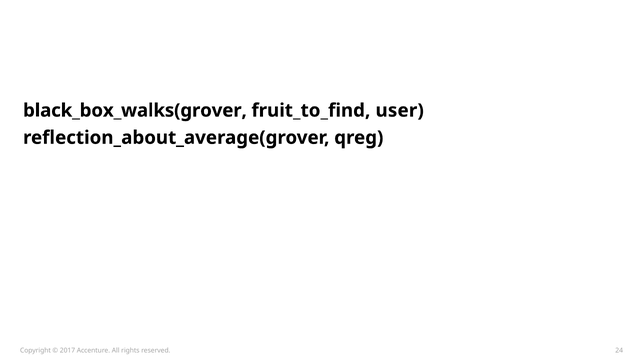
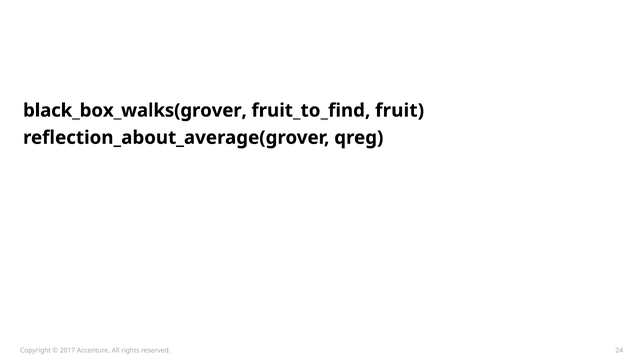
user: user -> fruit (400, 110)
